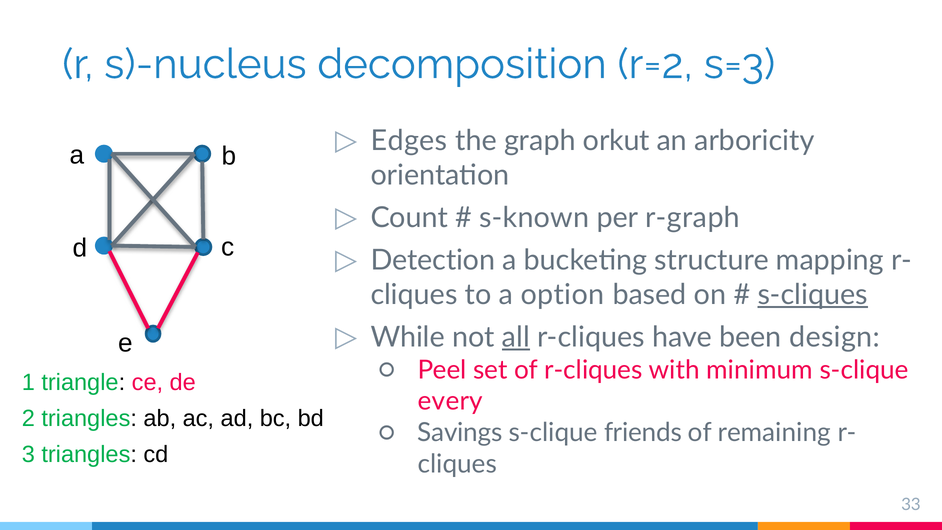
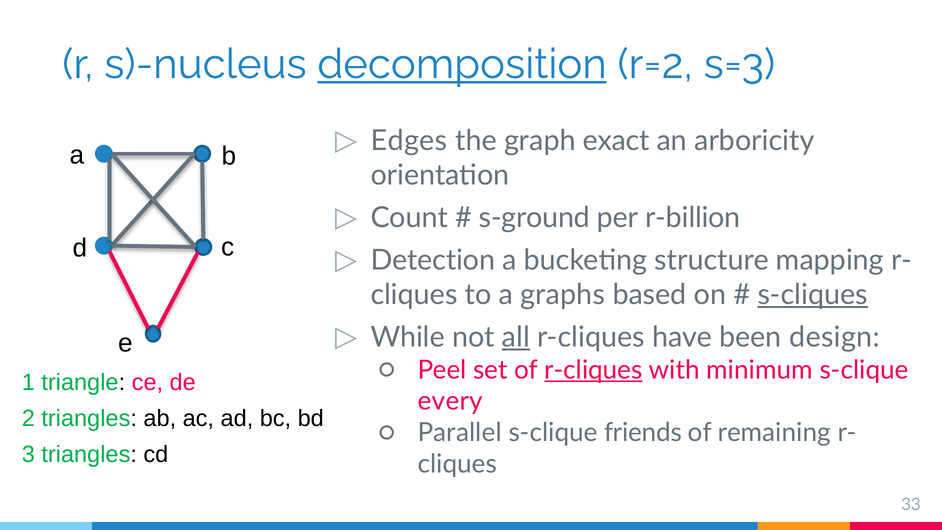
decomposition underline: none -> present (462, 64)
orkut: orkut -> exact (616, 141)
s-known: s-known -> s-ground (534, 218)
r-graph: r-graph -> r-billion (693, 218)
option: option -> graphs (563, 295)
r-cliques underline: none -> present (593, 370)
Savings: Savings -> Parallel (460, 433)
